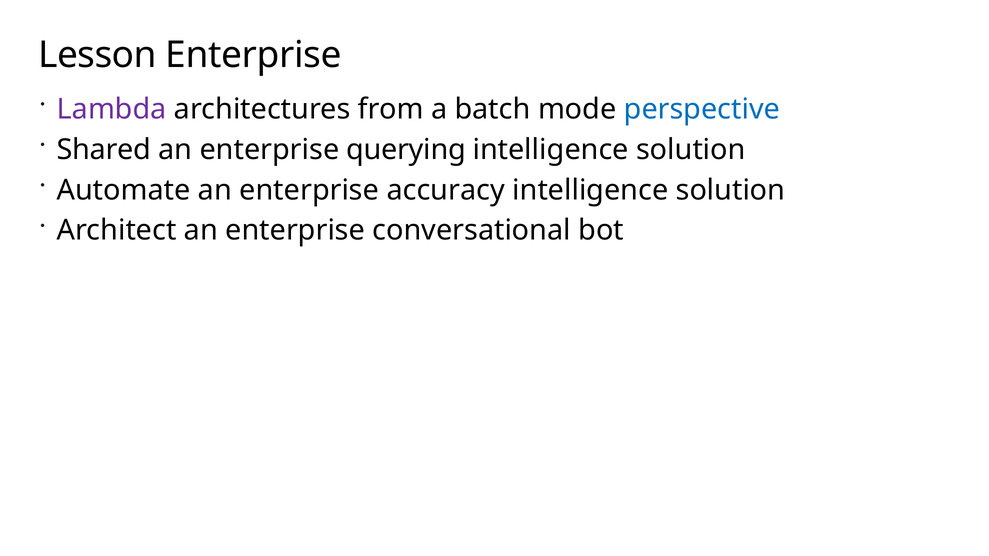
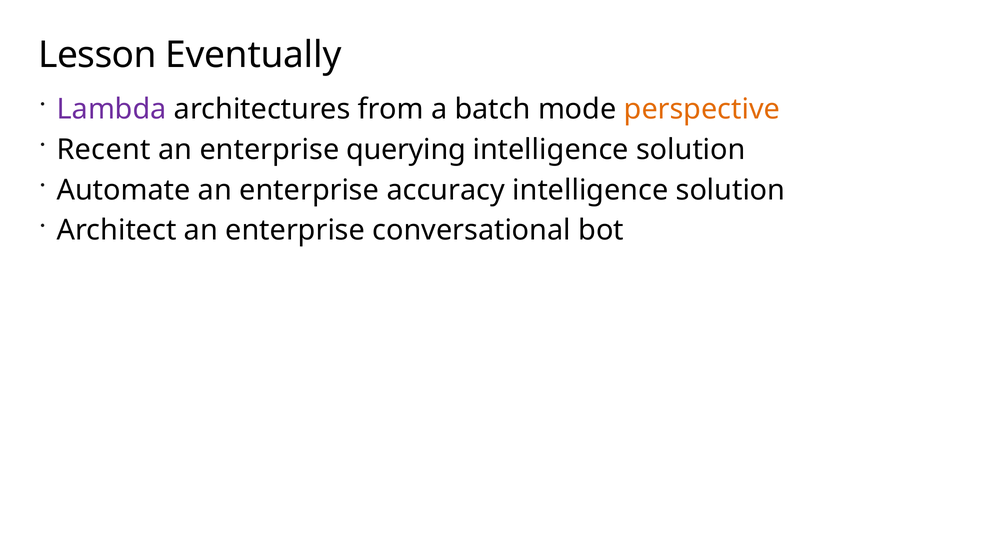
Lesson Enterprise: Enterprise -> Eventually (253, 55)
perspective colour: blue -> orange (702, 109)
Shared: Shared -> Recent (104, 150)
